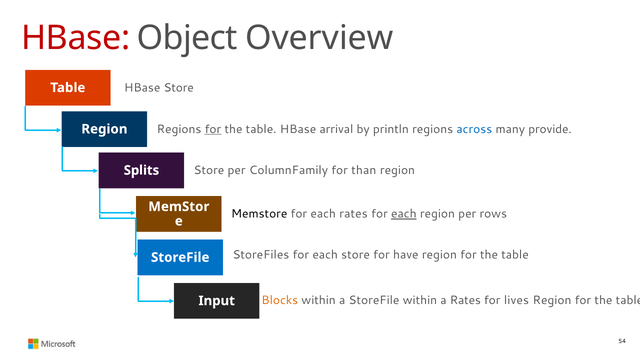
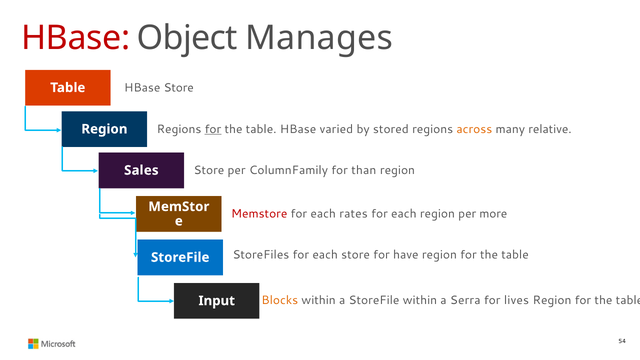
Overview: Overview -> Manages (319, 38)
arrival: arrival -> varied (336, 129)
println: println -> stored (391, 129)
across colour: blue -> orange (474, 129)
provide: provide -> relative (550, 129)
Splits: Splits -> Sales (141, 170)
Memstore colour: black -> red (259, 214)
each underline: present -> none (404, 214)
rows: rows -> more (493, 214)
a Rates: Rates -> Serra (465, 300)
